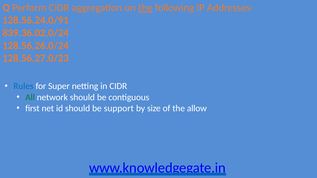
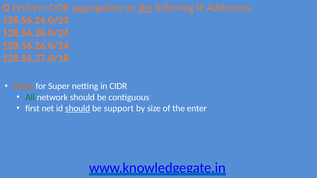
128.56.24.0/91: 128.56.24.0/91 -> 128.56.24.0/23 (36, 20)
839.36.02.0/24: 839.36.02.0/24 -> 128.56.28.0/24 (36, 33)
128.56.27.0/23: 128.56.27.0/23 -> 128.56.27.0/18 (36, 58)
Rules colour: blue -> orange (23, 86)
should underline: none -> present (78, 108)
allow: allow -> enter (197, 108)
